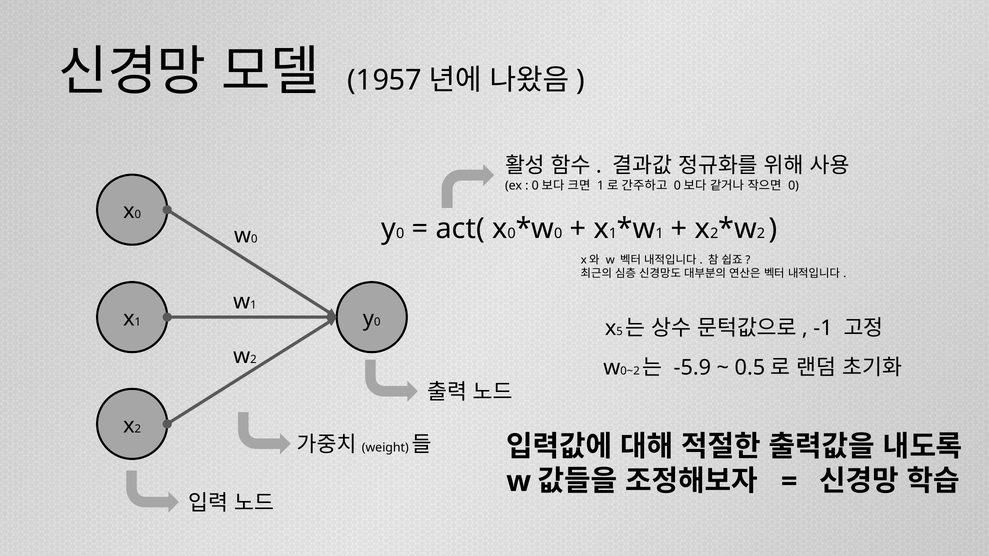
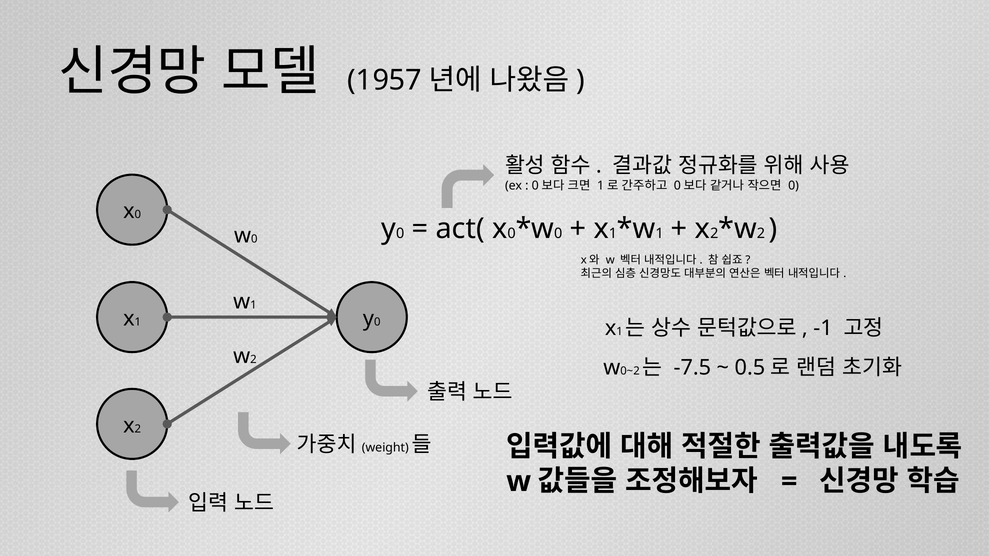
5: 5 -> 1 (619, 332)
-5.9: -5.9 -> -7.5 (692, 368)
